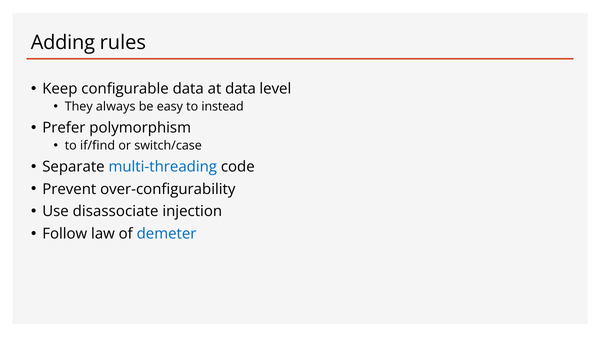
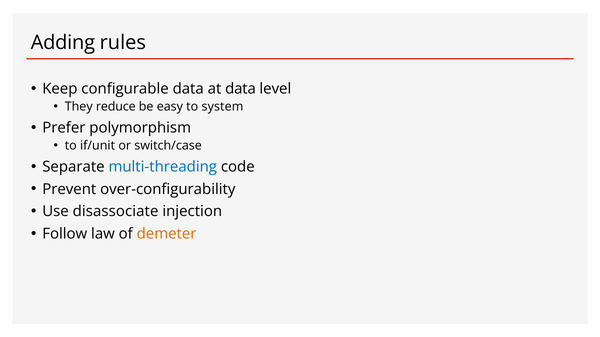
always: always -> reduce (116, 107)
instead: instead -> system (222, 107)
if/find: if/find -> if/unit (98, 146)
demeter colour: blue -> orange (167, 234)
